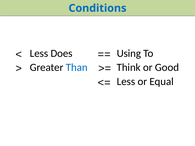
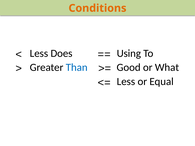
Conditions colour: blue -> orange (97, 8)
Think: Think -> Good (129, 67)
Good: Good -> What (167, 67)
